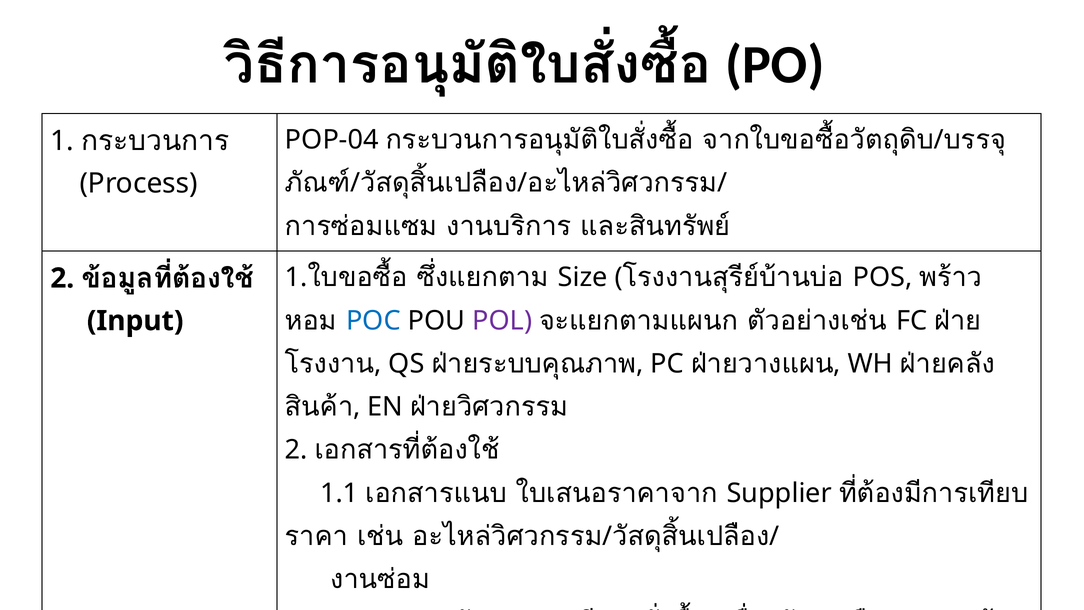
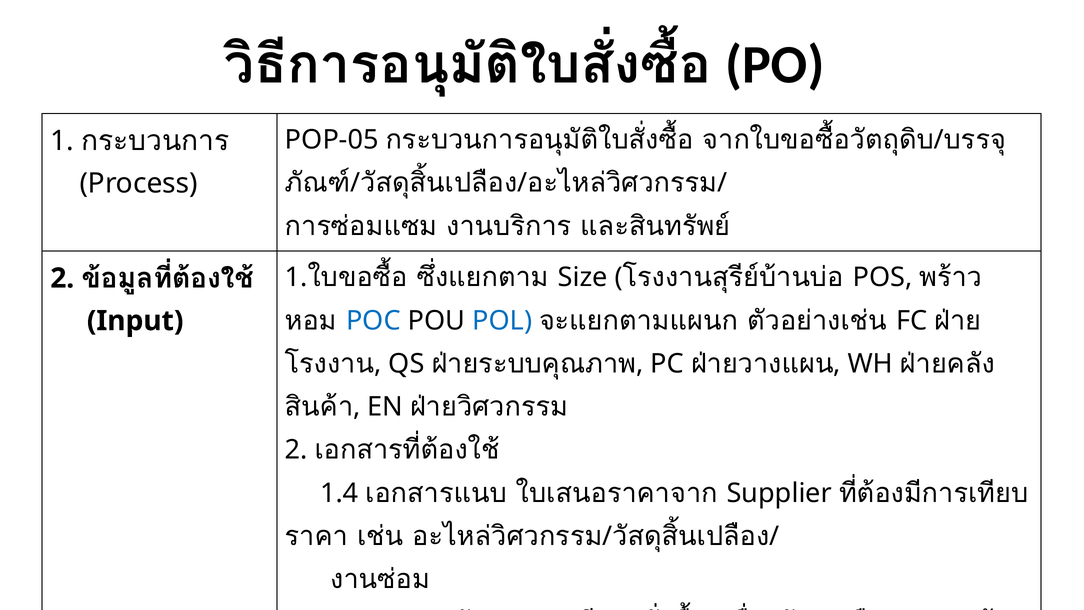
POP-04: POP-04 -> POP-05 (332, 140)
POL colour: purple -> blue (502, 320)
1.1: 1.1 -> 1.4 (339, 493)
